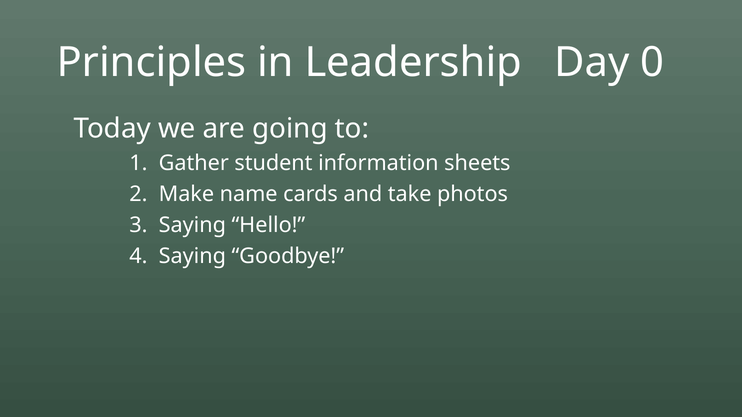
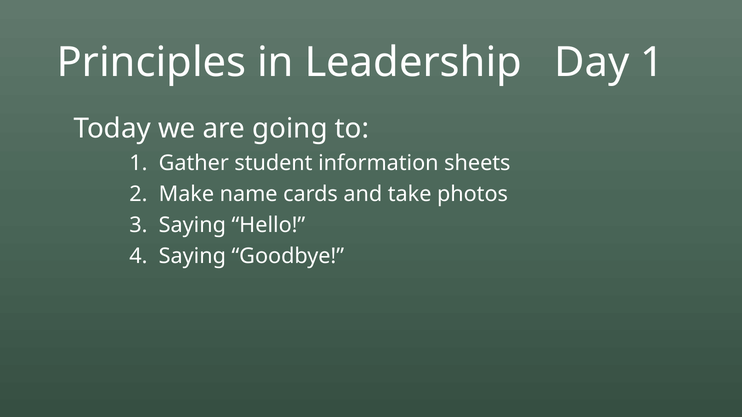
Day 0: 0 -> 1 (652, 62)
